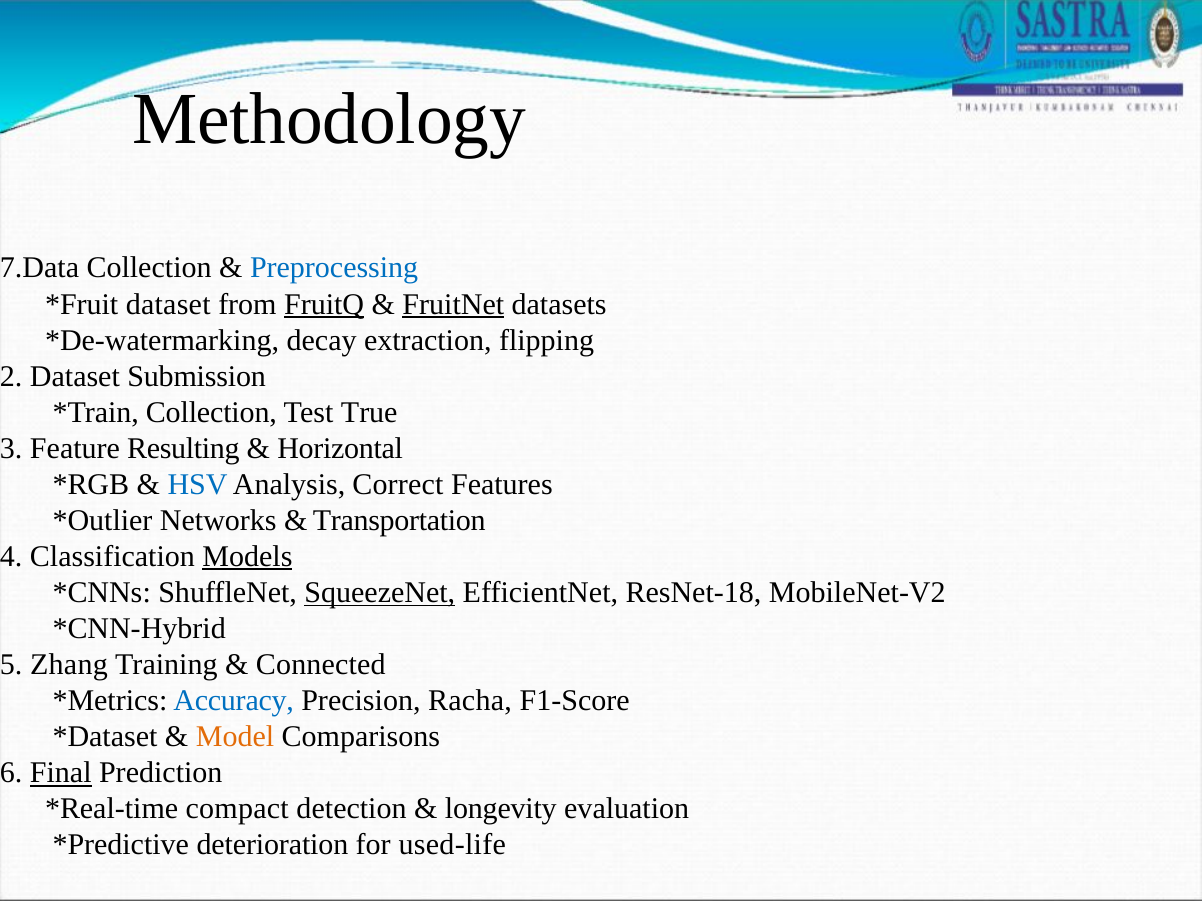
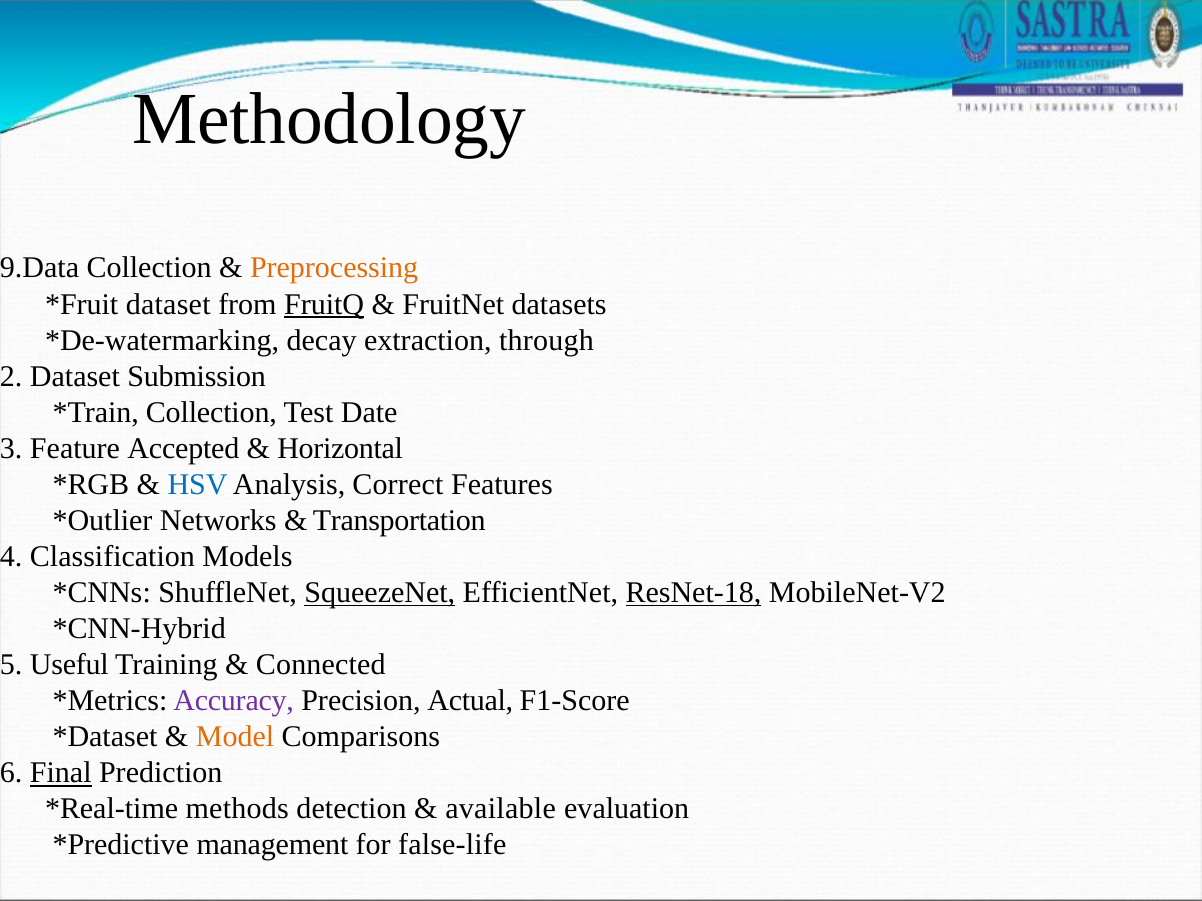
7.Data: 7.Data -> 9.Data (40, 268)
Preprocessing colour: blue -> orange (334, 268)
FruitNet underline: present -> none (453, 304)
flipping: flipping -> through (546, 340)
True: True -> Date (369, 412)
Resulting: Resulting -> Accepted (183, 449)
Models underline: present -> none (247, 557)
ResNet-18 underline: none -> present (693, 593)
Zhang: Zhang -> Useful (69, 665)
Accuracy colour: blue -> purple (234, 701)
Racha: Racha -> Actual (470, 701)
compact: compact -> methods (237, 809)
longevity: longevity -> available (501, 809)
deterioration: deterioration -> management (272, 845)
used-life: used-life -> false-life (452, 845)
